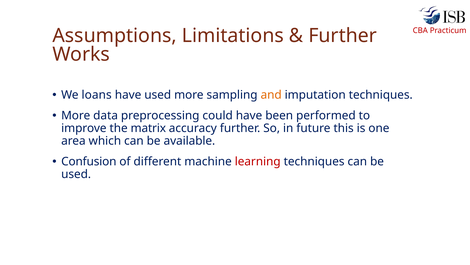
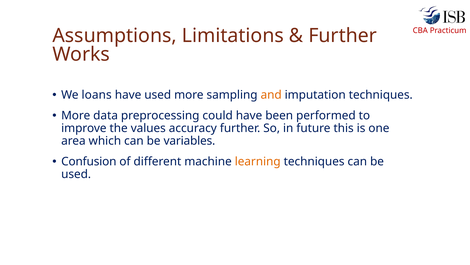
matrix: matrix -> values (148, 128)
available: available -> variables (189, 141)
learning colour: red -> orange (258, 161)
